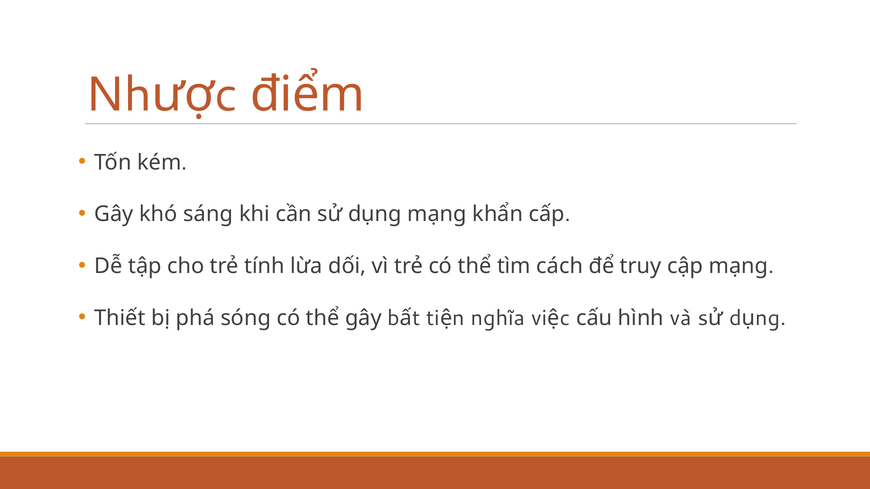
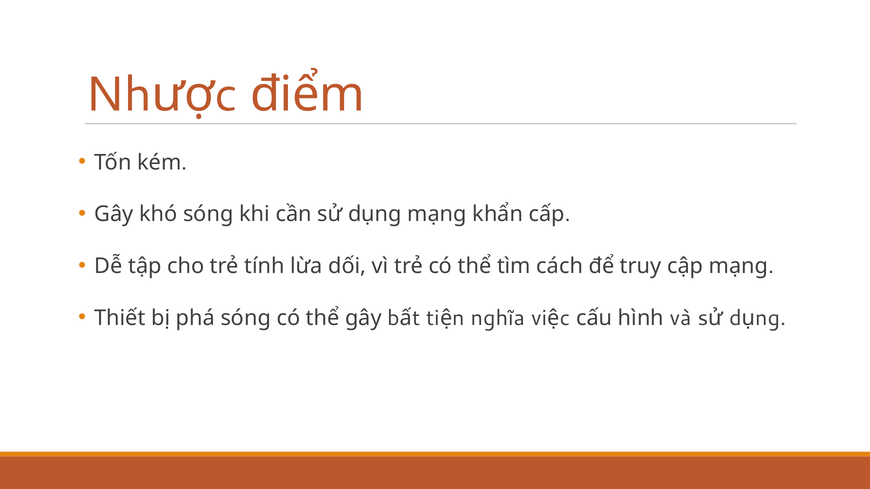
khó sáng: sáng -> sóng (208, 214)
